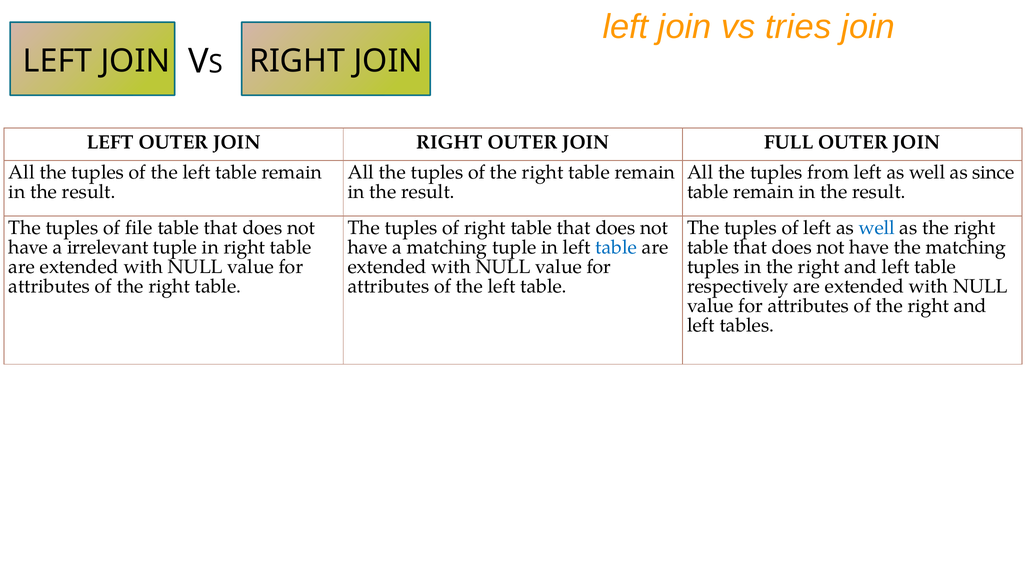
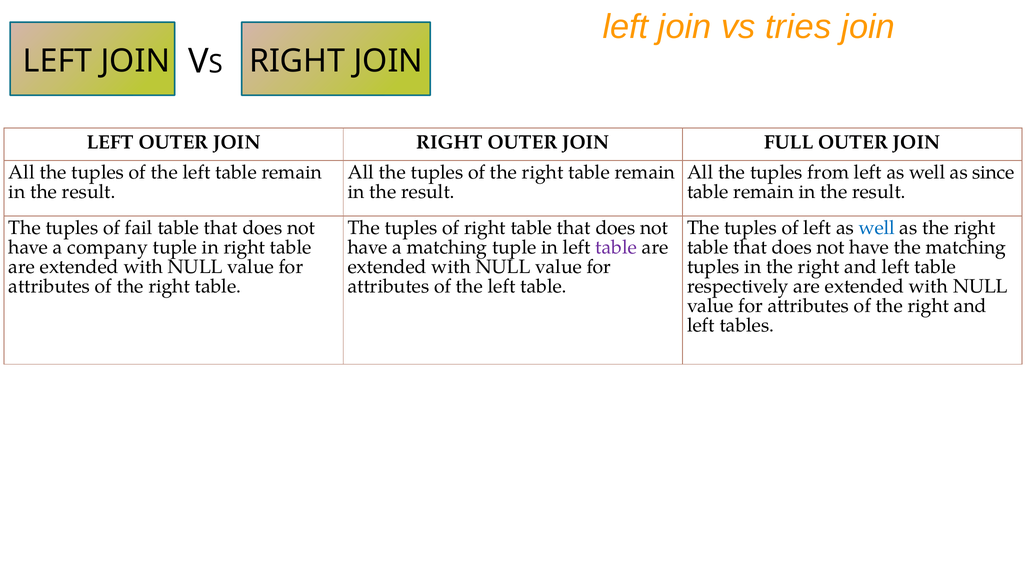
file: file -> fail (139, 228)
irrelevant: irrelevant -> company (108, 247)
table colour: blue -> purple (616, 247)
